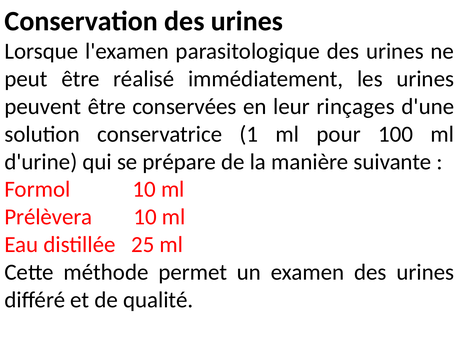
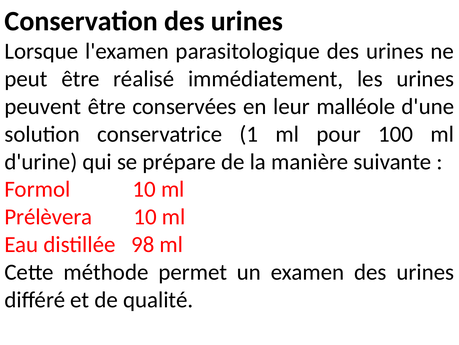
rinçages: rinçages -> malléole (356, 106)
25: 25 -> 98 (143, 244)
